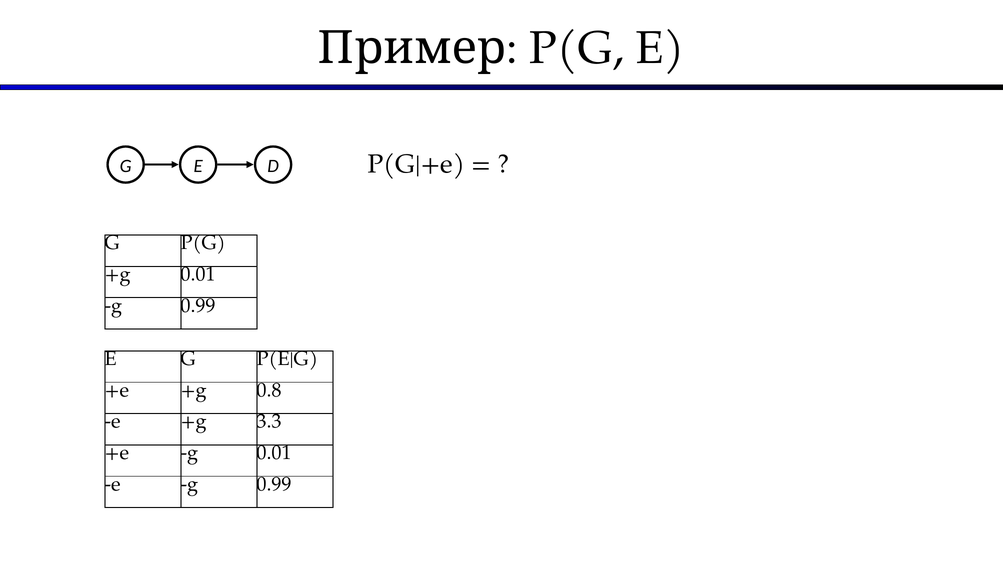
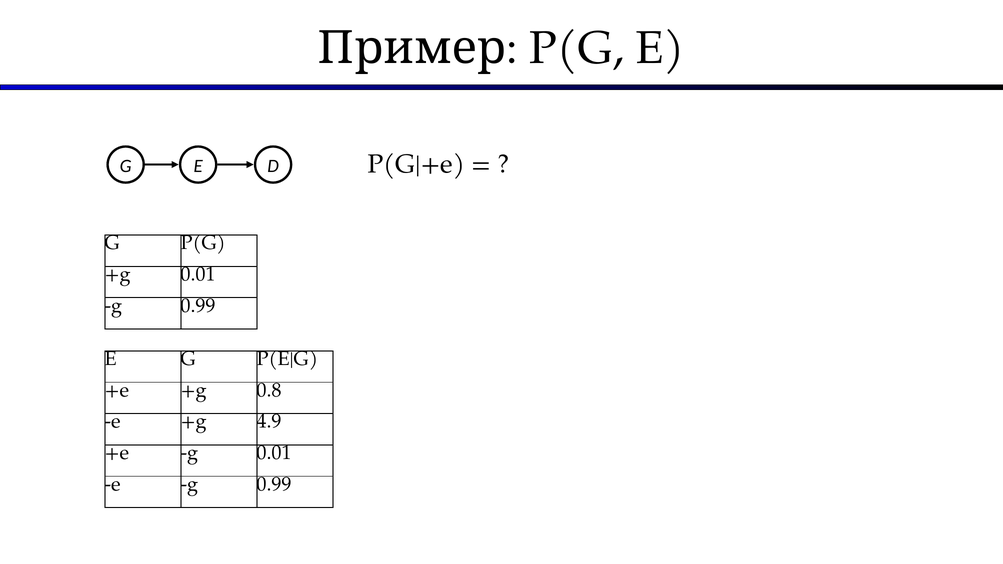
3.3: 3.3 -> 4.9 (269, 422)
